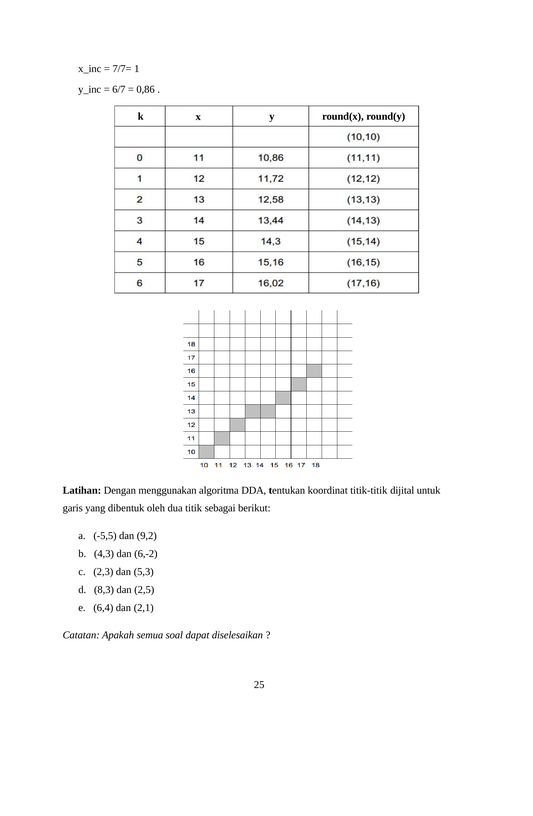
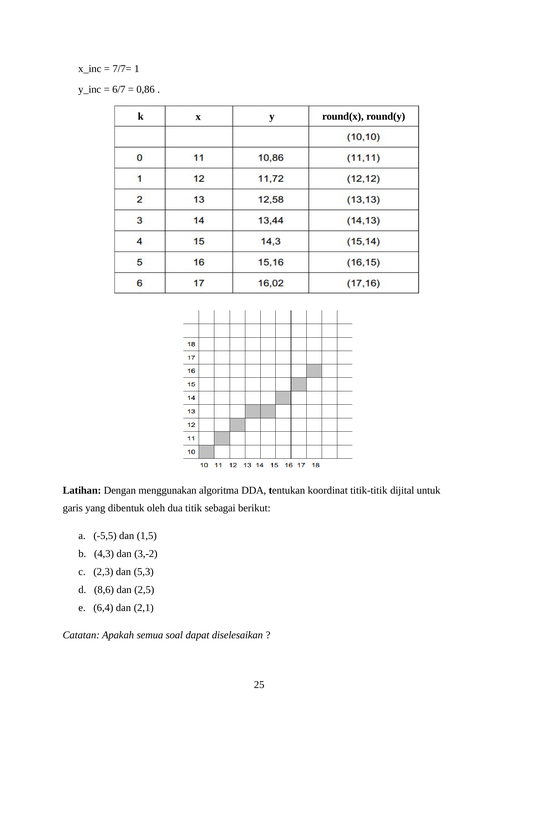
9,2: 9,2 -> 1,5 (147, 535)
6,-2: 6,-2 -> 3,-2 (146, 553)
8,3: 8,3 -> 8,6 (104, 589)
